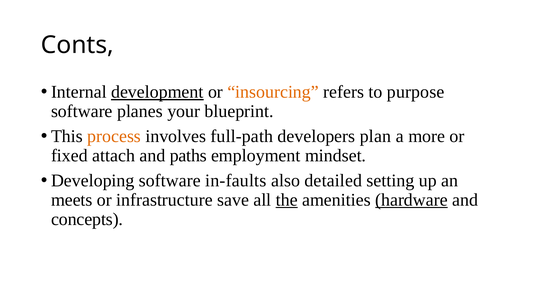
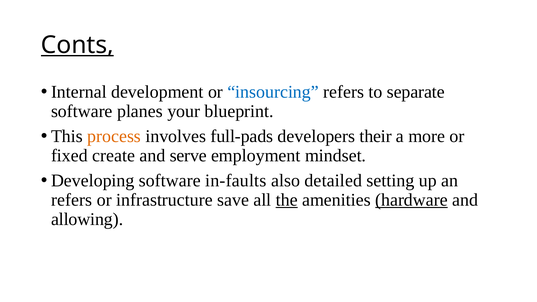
Conts underline: none -> present (77, 45)
development underline: present -> none (157, 92)
insourcing colour: orange -> blue (273, 92)
purpose: purpose -> separate (416, 92)
full-path: full-path -> full-pads (242, 136)
plan: plan -> their (376, 136)
attach: attach -> create (114, 156)
paths: paths -> serve (188, 156)
meets: meets -> refers (72, 200)
concepts: concepts -> allowing (87, 219)
